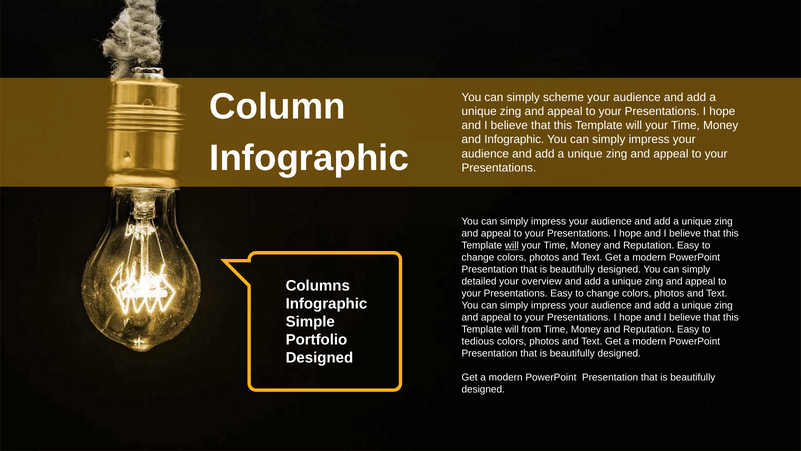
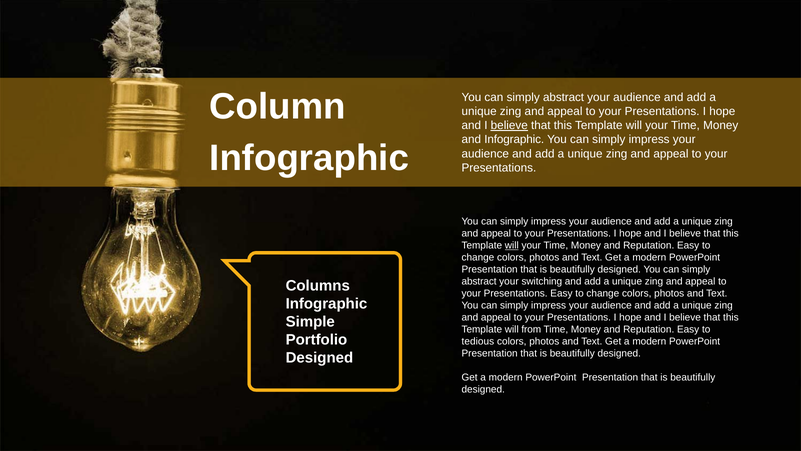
scheme: scheme -> abstract (564, 97)
believe underline: none -> present (509, 125)
detailed: detailed -> abstract (479, 281)
overview: overview -> switching (542, 281)
